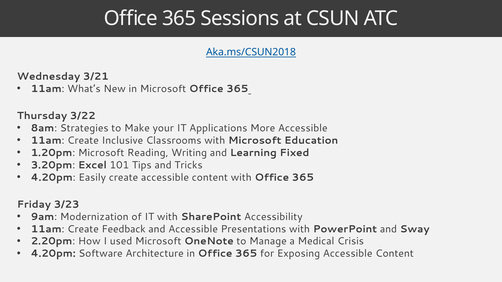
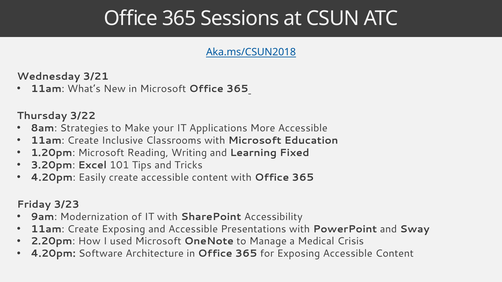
Create Feedback: Feedback -> Exposing (123, 229)
